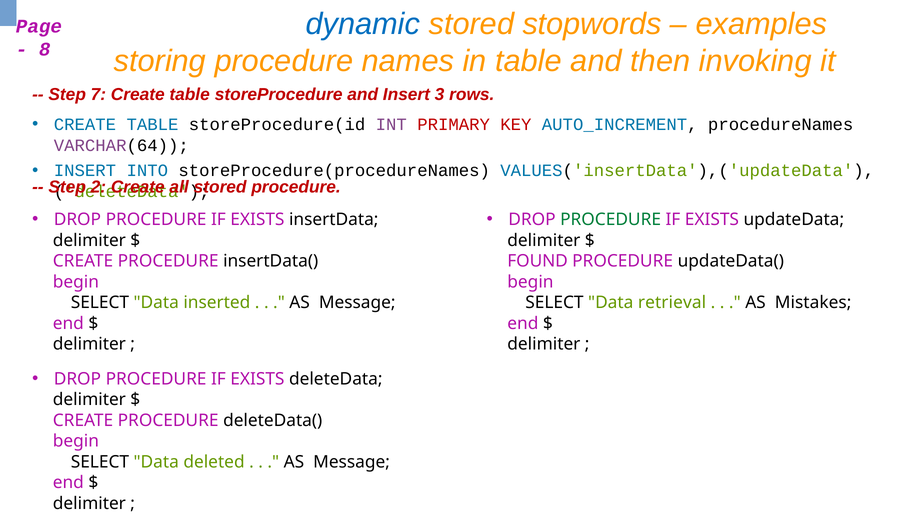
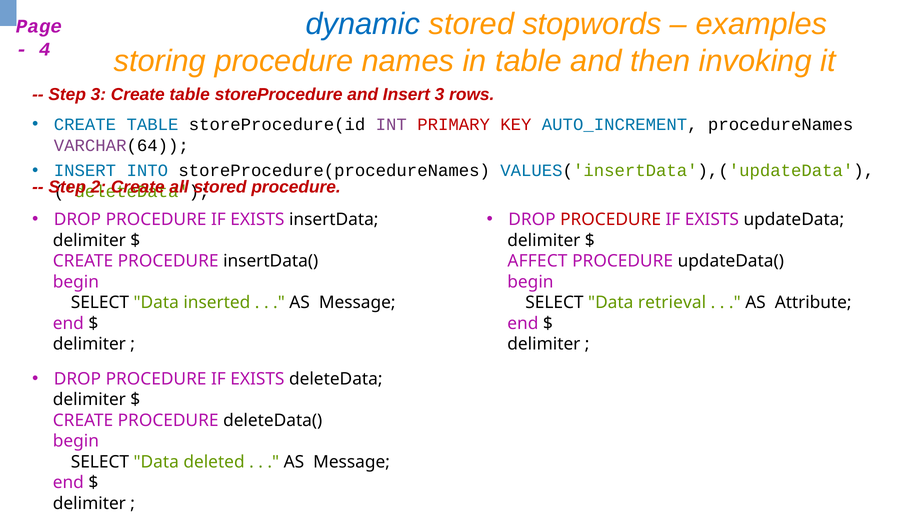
8: 8 -> 4 (45, 50)
Step 7: 7 -> 3 (98, 95)
PROCEDURE colour: green -> red (611, 220)
FOUND: FOUND -> AFFECT (537, 261)
Mistakes: Mistakes -> Attribute (813, 303)
